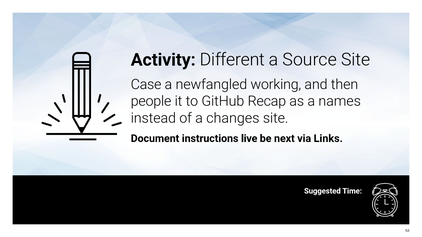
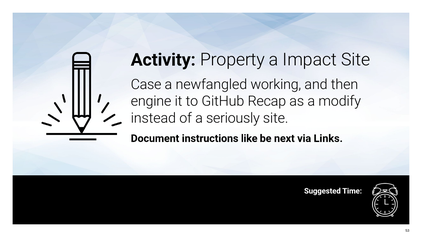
Different: Different -> Property (232, 60)
Source: Source -> Impact (310, 60)
people: people -> engine (151, 101)
names: names -> modify (340, 101)
changes: changes -> seriously (233, 118)
live: live -> like (249, 139)
